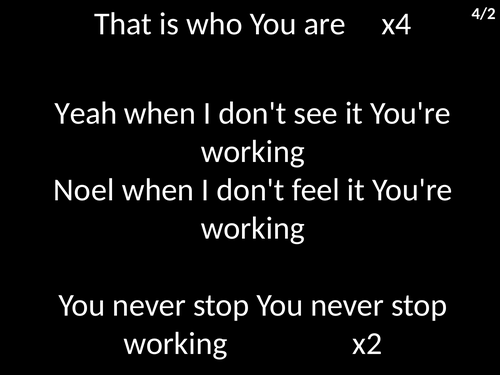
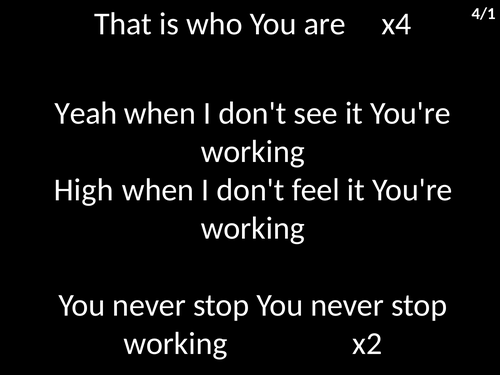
4/2: 4/2 -> 4/1 (484, 14)
Noel: Noel -> High (84, 190)
